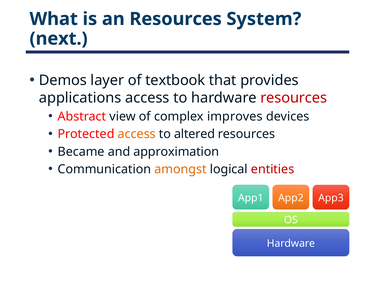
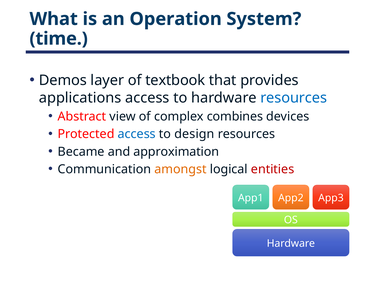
an Resources: Resources -> Operation (176, 19)
next: next -> time (59, 39)
resources colour: red -> blue (294, 98)
improves: improves -> combines (235, 117)
access colour: orange -> blue (137, 134)
altered: altered -> design (194, 134)
